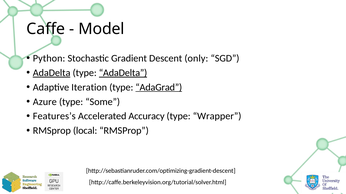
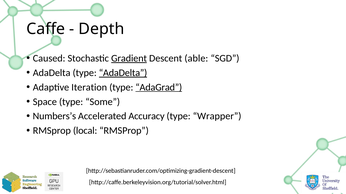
Model: Model -> Depth (101, 29)
Python: Python -> Caused (49, 58)
Gradient underline: none -> present (129, 58)
only: only -> able (196, 58)
AdaDelta underline: present -> none (52, 73)
Azure: Azure -> Space (45, 102)
Features’s: Features’s -> Numbers’s (54, 117)
